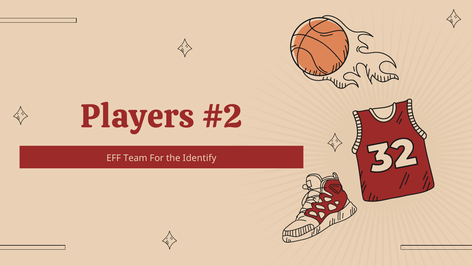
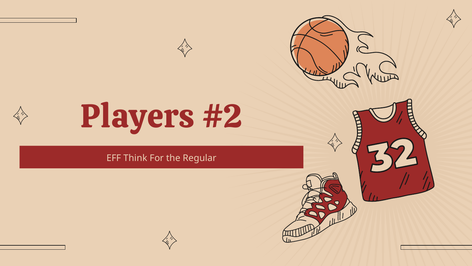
Team: Team -> Think (135, 158)
Identify: Identify -> Regular (200, 158)
